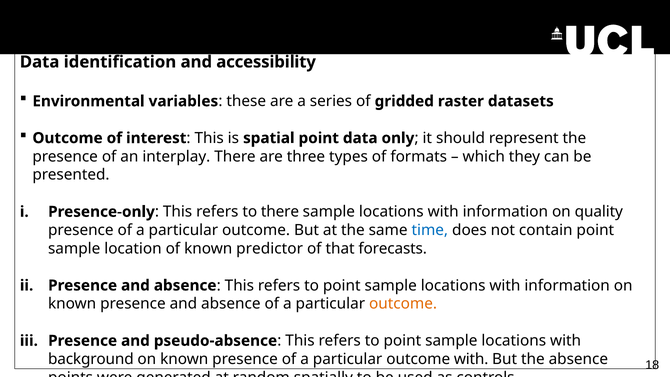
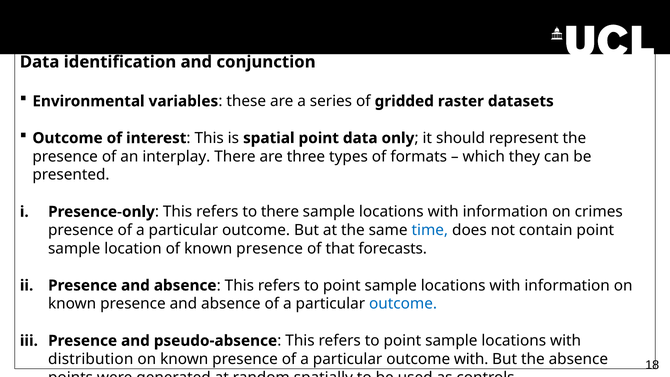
accessibility: accessibility -> conjunction (266, 62)
quality: quality -> crimes (599, 212)
of known predictor: predictor -> presence (270, 249)
outcome colour: orange -> blue (403, 304)
background: background -> distribution (91, 359)
